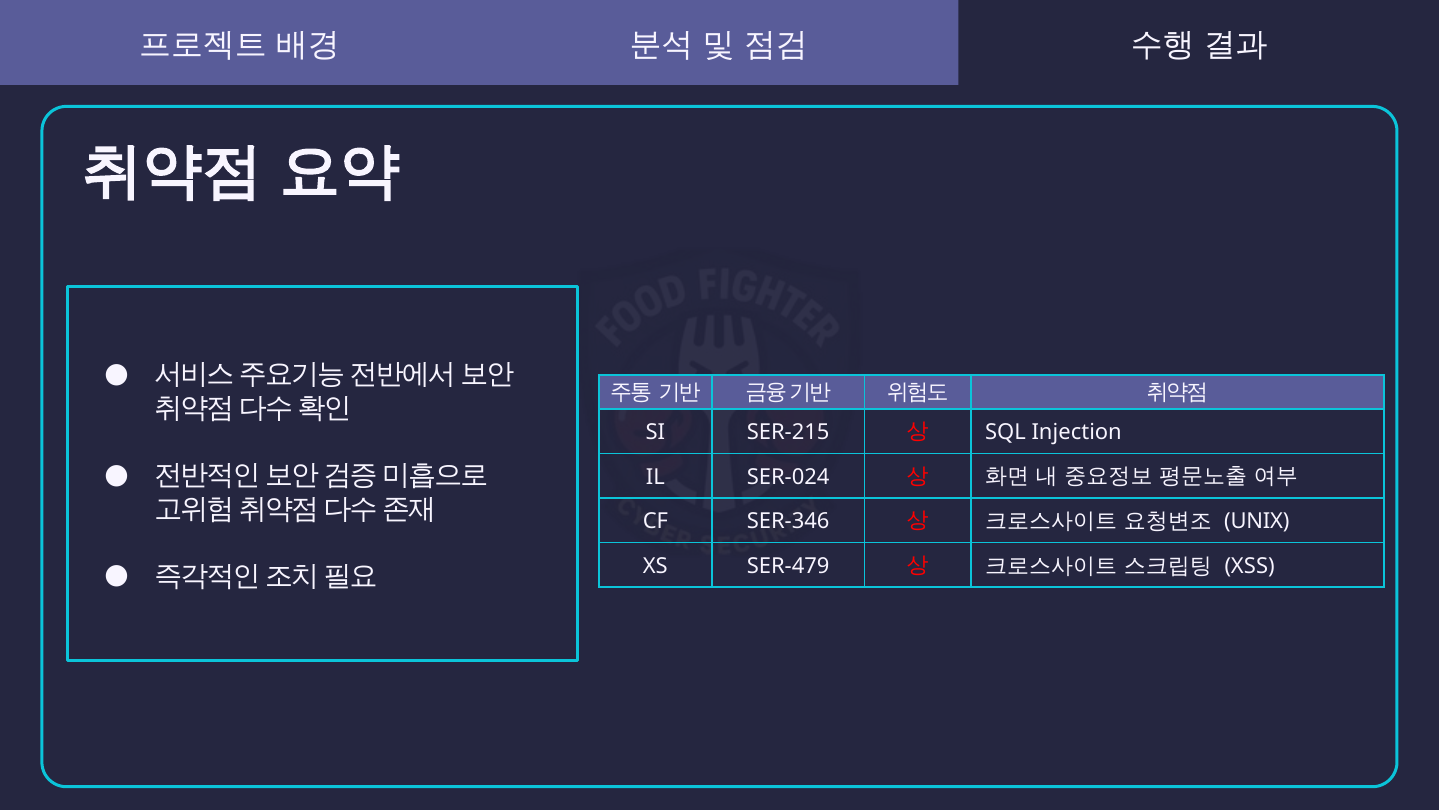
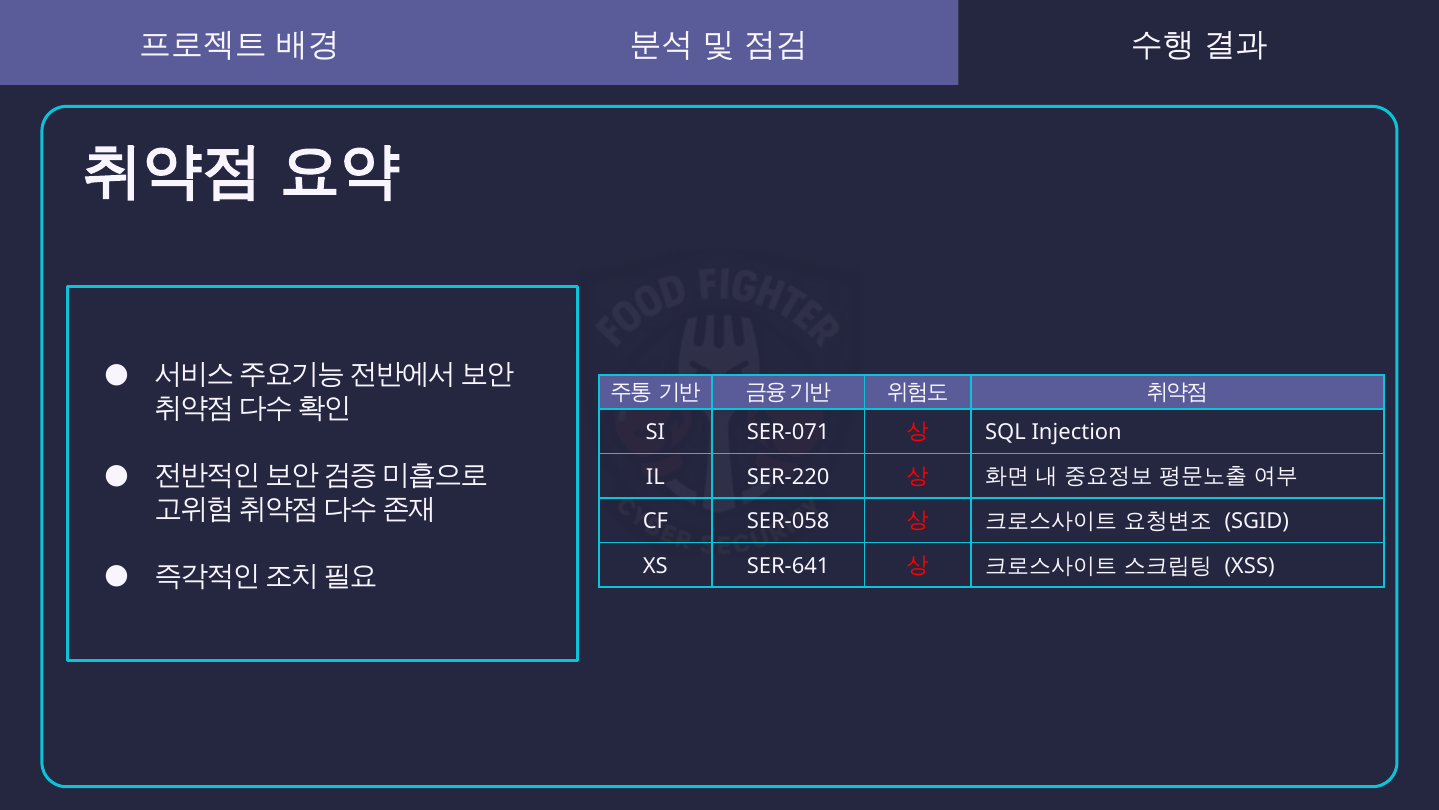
SER-215: SER-215 -> SER-071 (788, 432)
SER-024: SER-024 -> SER-220 (788, 477)
SER-346: SER-346 -> SER-058 (788, 521)
UNIX: UNIX -> SGID (1257, 521)
SER-479: SER-479 -> SER-641 (788, 566)
